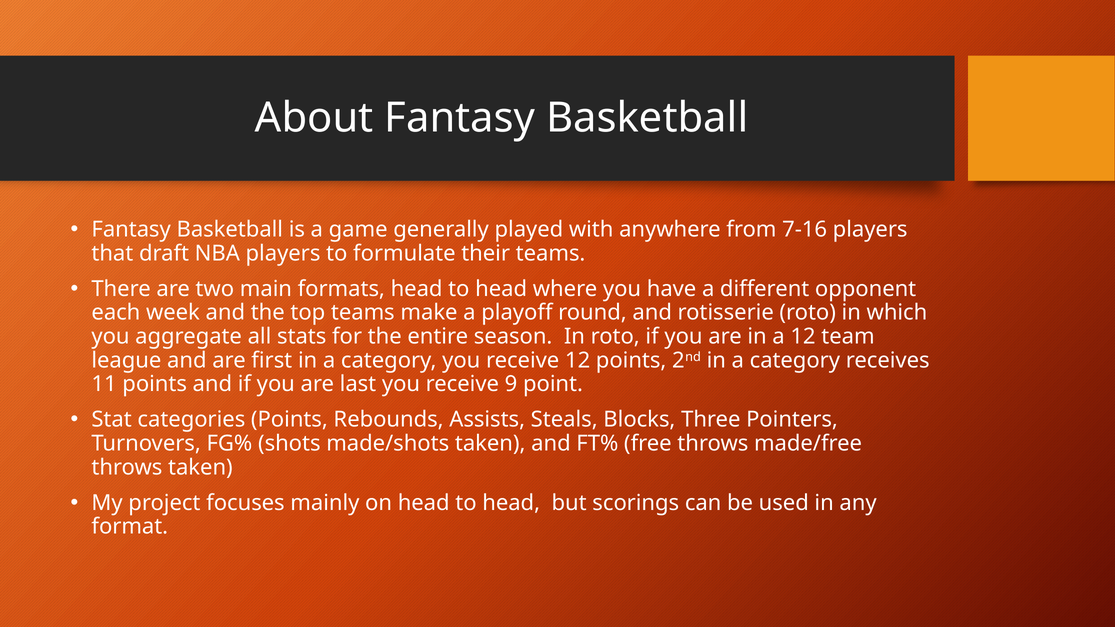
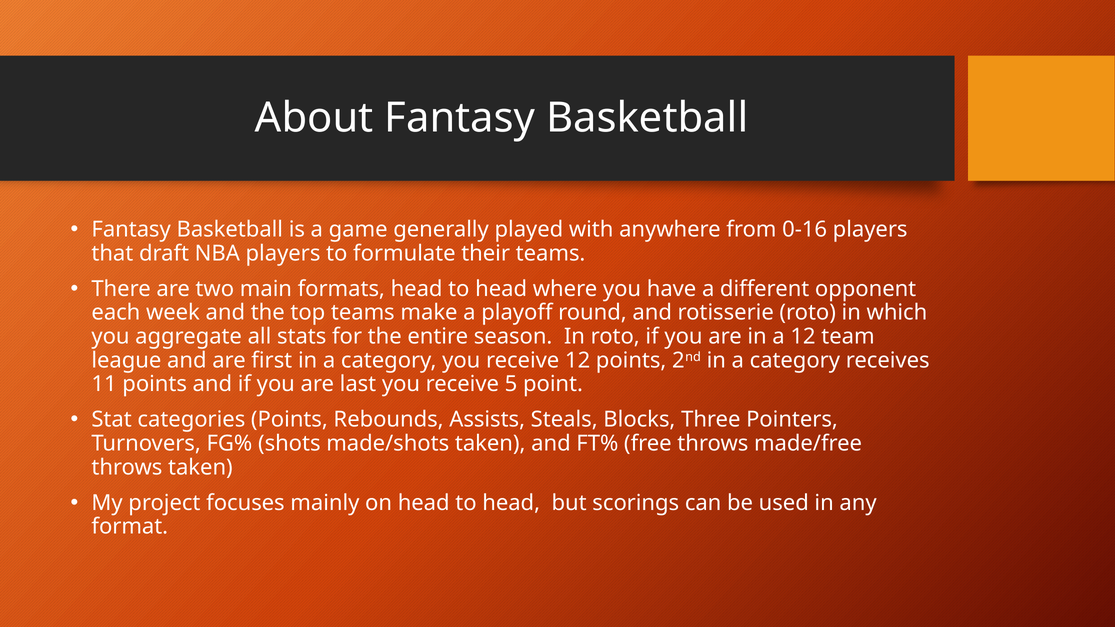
7-16: 7-16 -> 0-16 (805, 230)
9: 9 -> 5 (511, 384)
